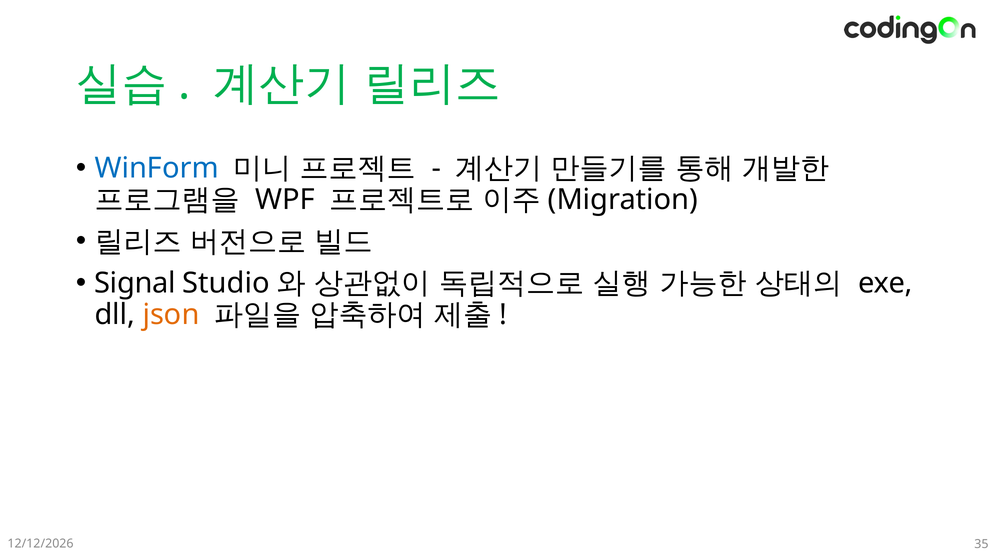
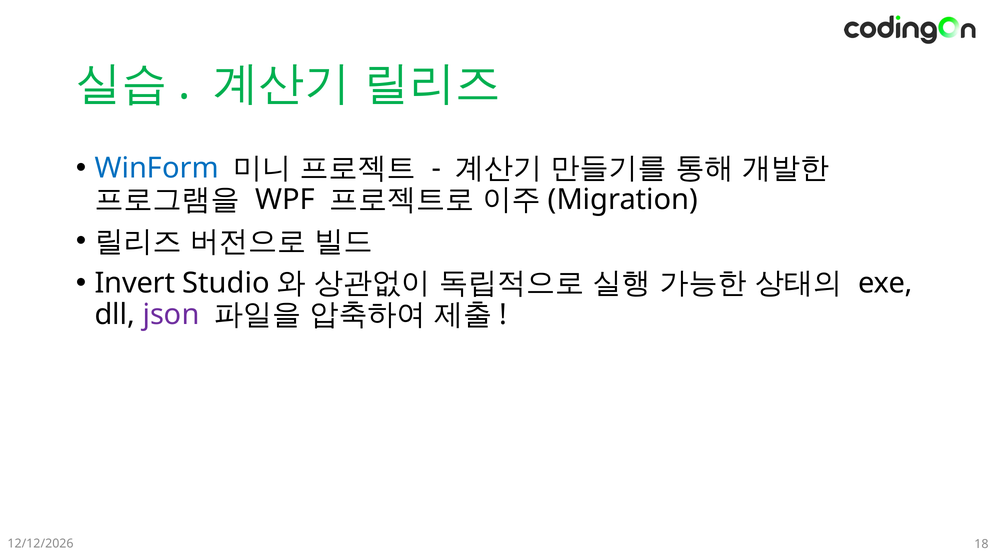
Signal: Signal -> Invert (135, 283)
json colour: orange -> purple (171, 315)
35: 35 -> 18 (981, 544)
